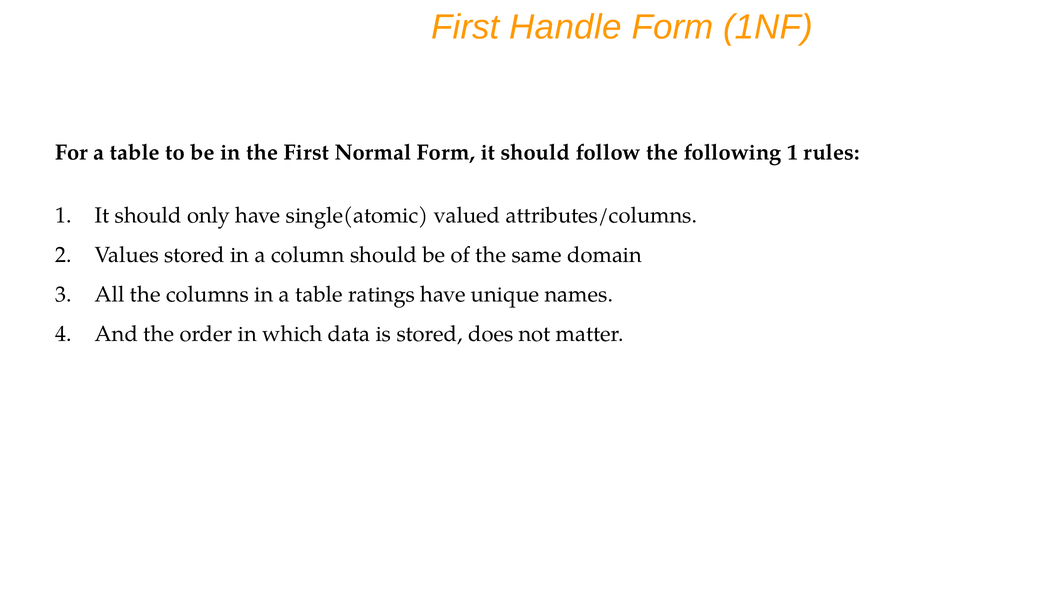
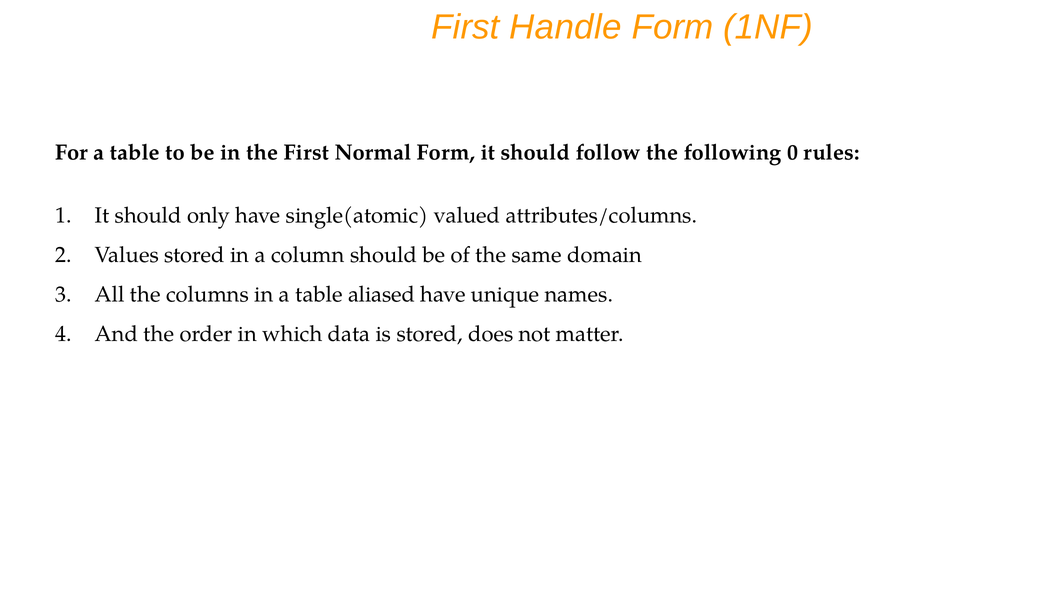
following 1: 1 -> 0 (793, 153)
ratings: ratings -> aliased (382, 295)
